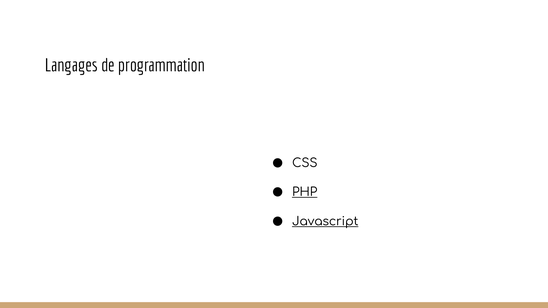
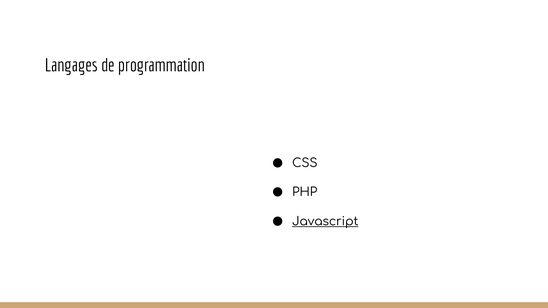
PHP underline: present -> none (305, 192)
